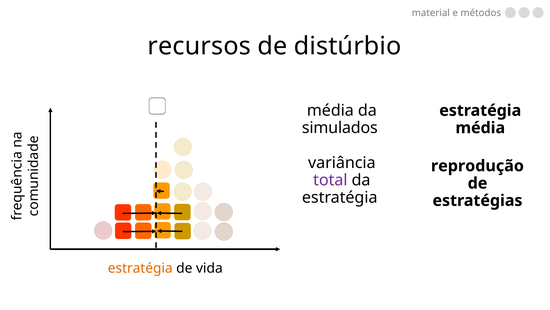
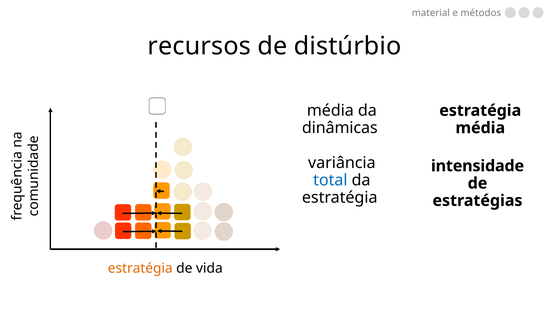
simulados: simulados -> dinâmicas (340, 128)
reprodução: reprodução -> intensidade (478, 166)
total colour: purple -> blue (330, 180)
